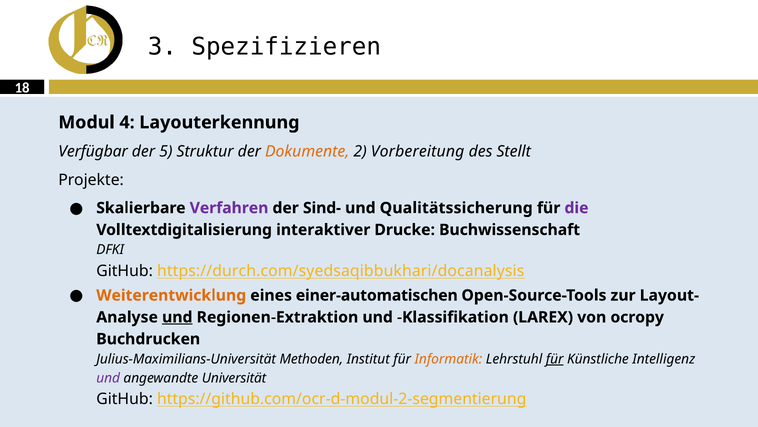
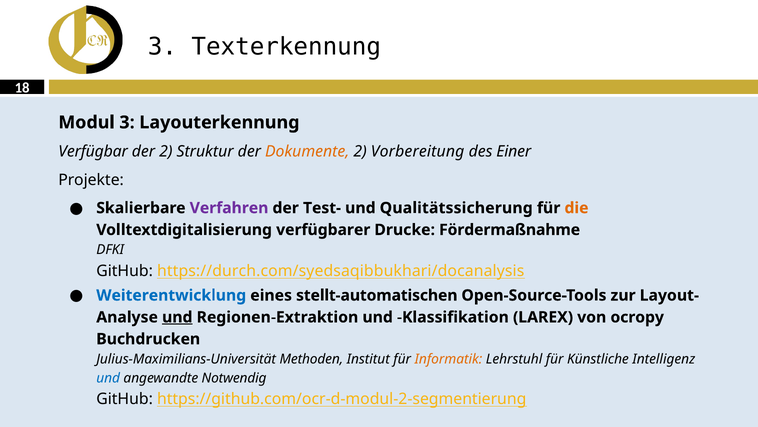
Spezifizieren: Spezifizieren -> Texterkennung (286, 47)
Modul 4: 4 -> 3 (127, 122)
der 5: 5 -> 2 (166, 151)
Stellt: Stellt -> Einer (514, 151)
Sind-: Sind- -> Test- (322, 208)
die colour: purple -> orange (576, 208)
interaktiver: interaktiver -> verfügbarer (323, 230)
Buchwissenschaft: Buchwissenschaft -> Fördermaßnahme (510, 230)
Weiterentwicklung colour: orange -> blue (171, 295)
einer-automatischen: einer-automatischen -> stellt-automatischen (377, 295)
für underline: present -> none (555, 359)
und colour: purple -> blue (108, 377)
Universität: Universität -> Notwendig (234, 377)
